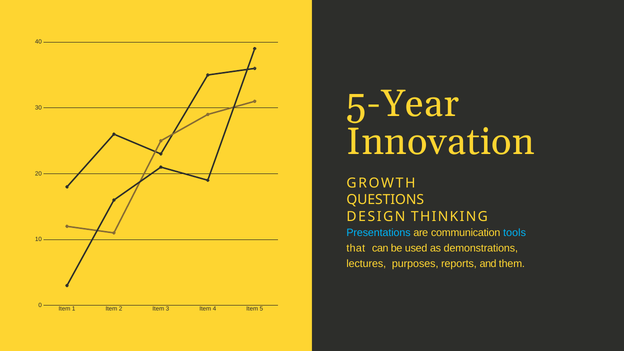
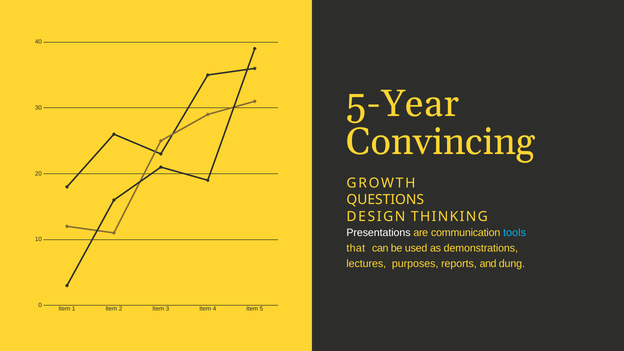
Innovation: Innovation -> Convincing (441, 142)
Presentations colour: light blue -> white (378, 233)
them: them -> dung (512, 264)
